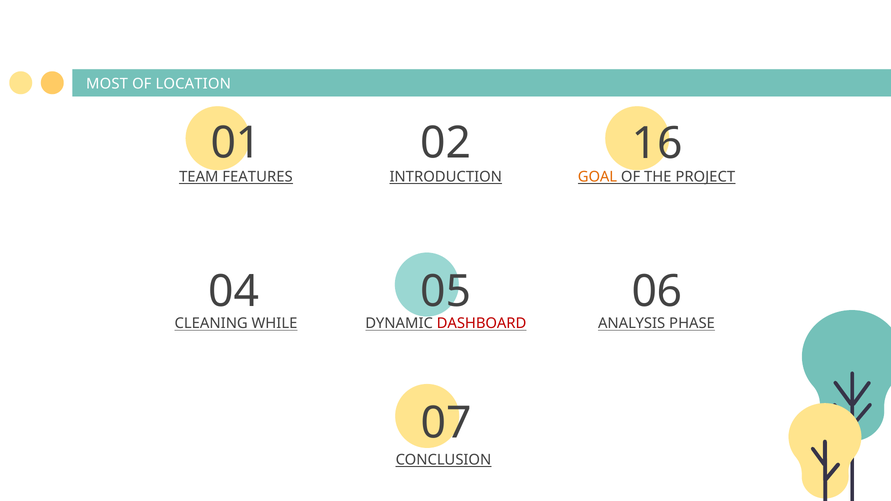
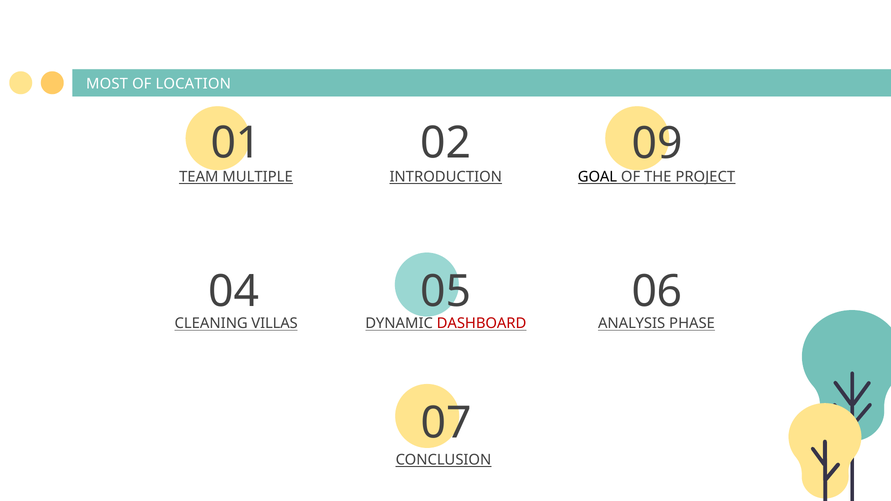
16: 16 -> 09 (657, 144)
FEATURES: FEATURES -> MULTIPLE (258, 177)
GOAL colour: orange -> black (597, 177)
WHILE: WHILE -> VILLAS (275, 324)
